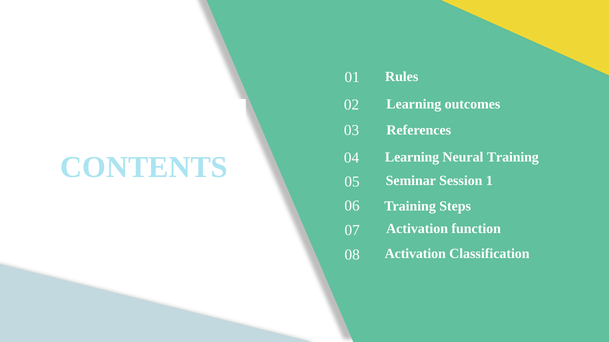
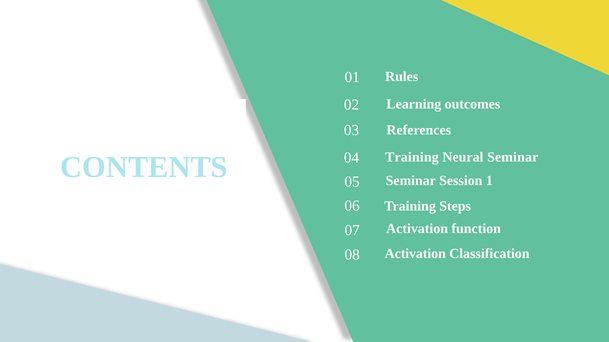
Learning: Learning -> Training (412, 158)
Neural Training: Training -> Seminar (513, 158)
